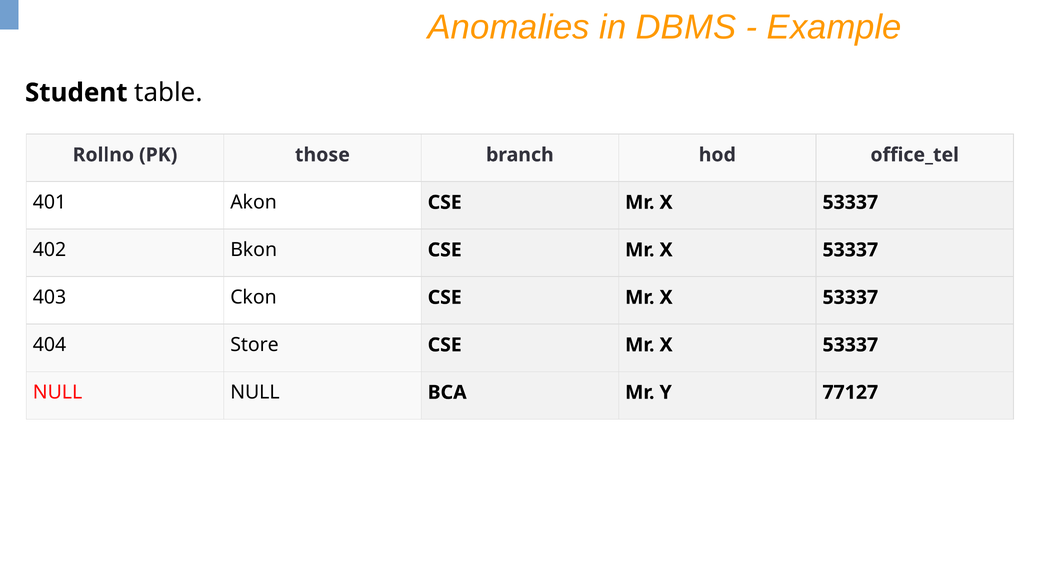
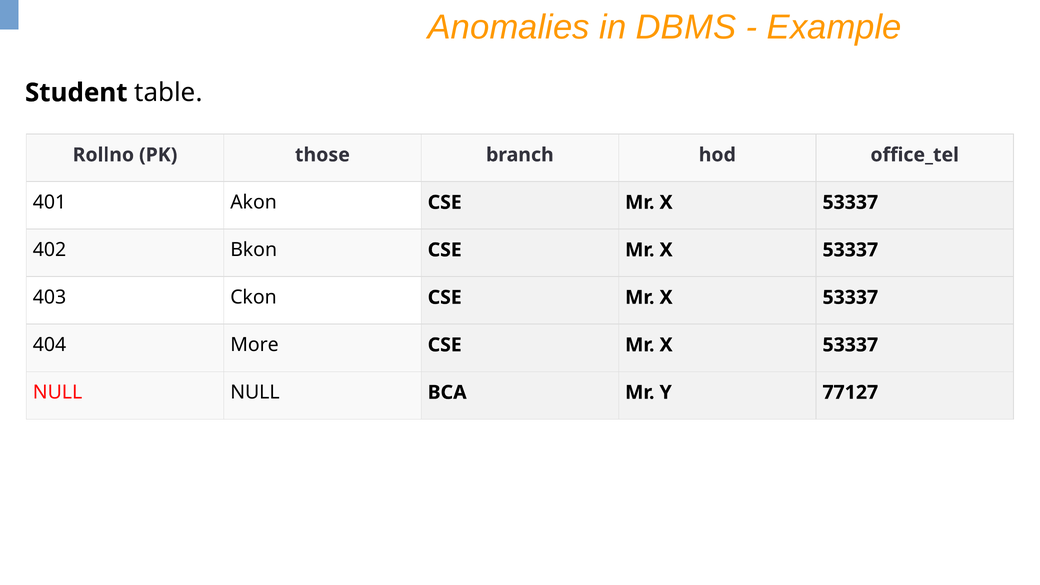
Store: Store -> More (254, 345)
